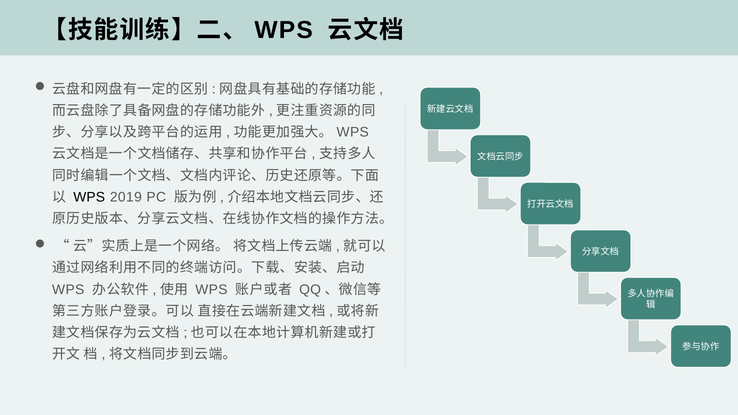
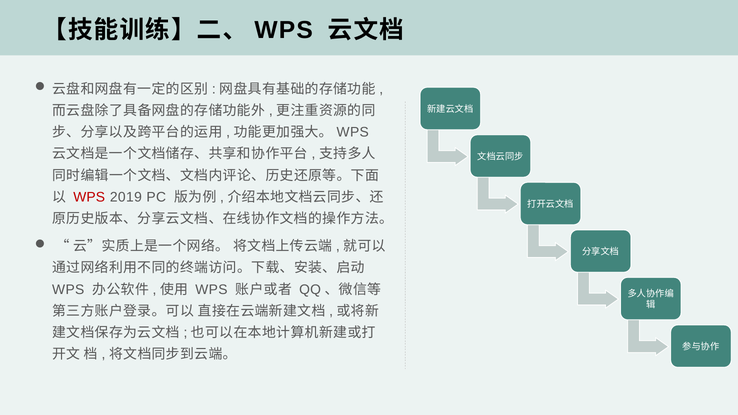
WPS colour: black -> red (89, 197)
